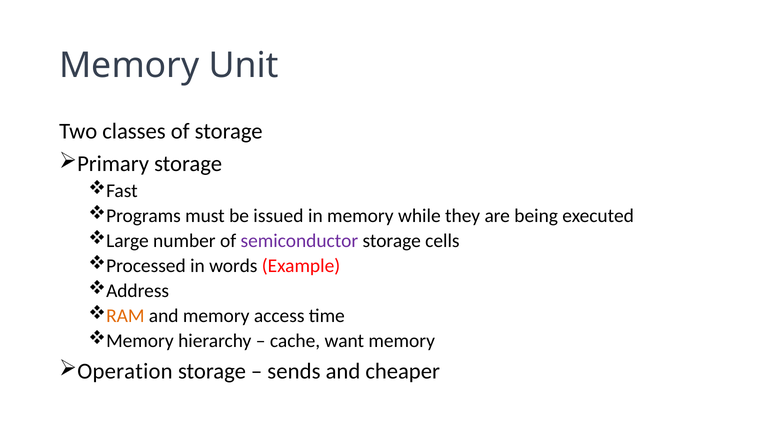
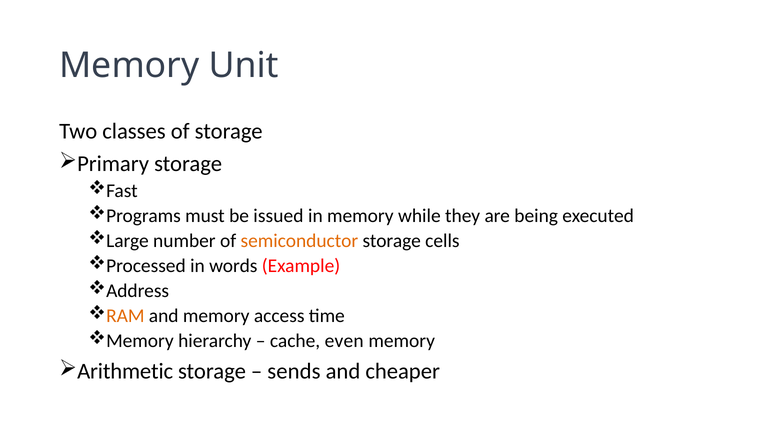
semiconductor colour: purple -> orange (299, 241)
want: want -> even (344, 341)
Operation: Operation -> Arithmetic (125, 371)
